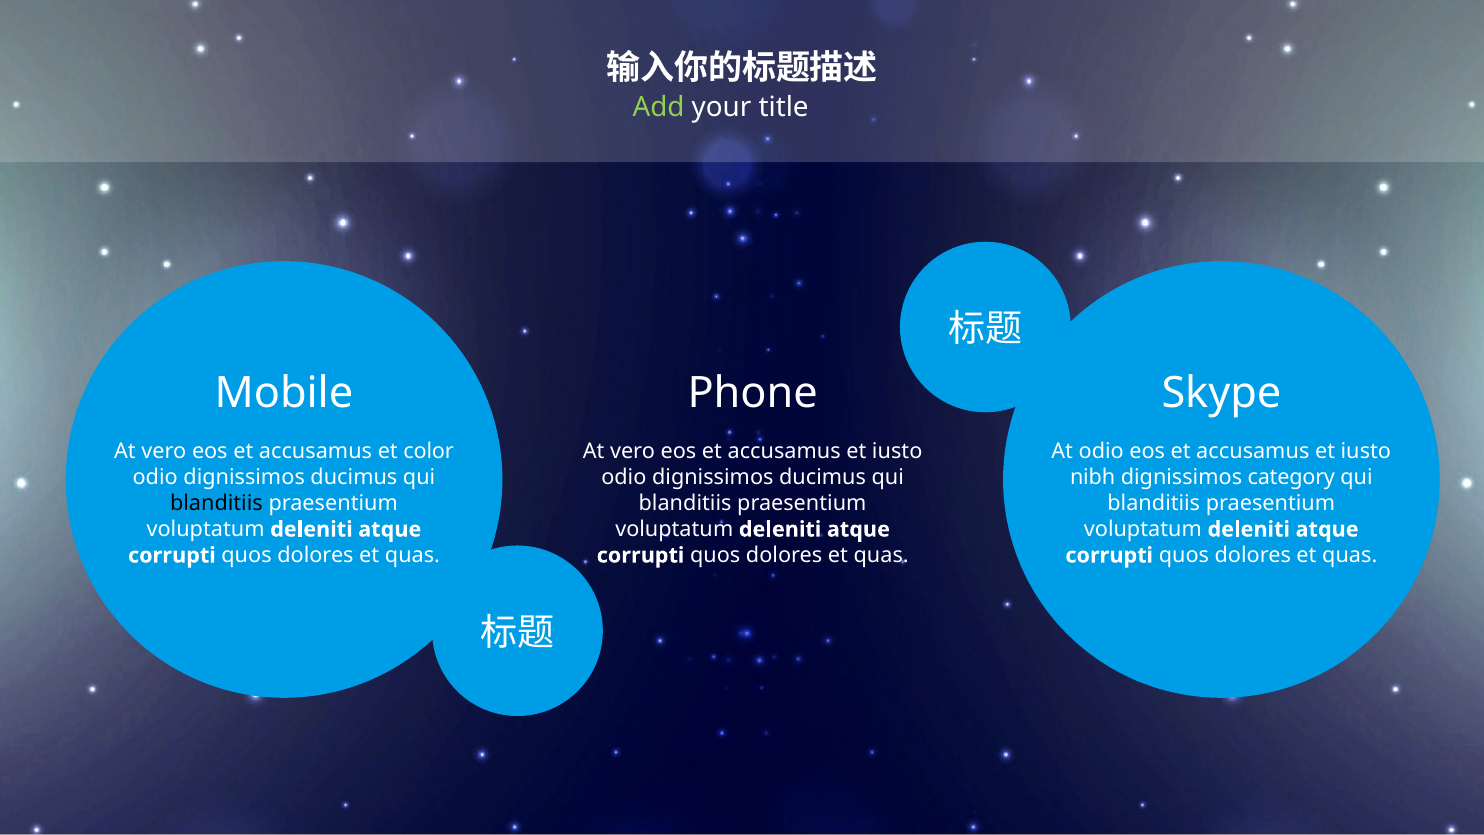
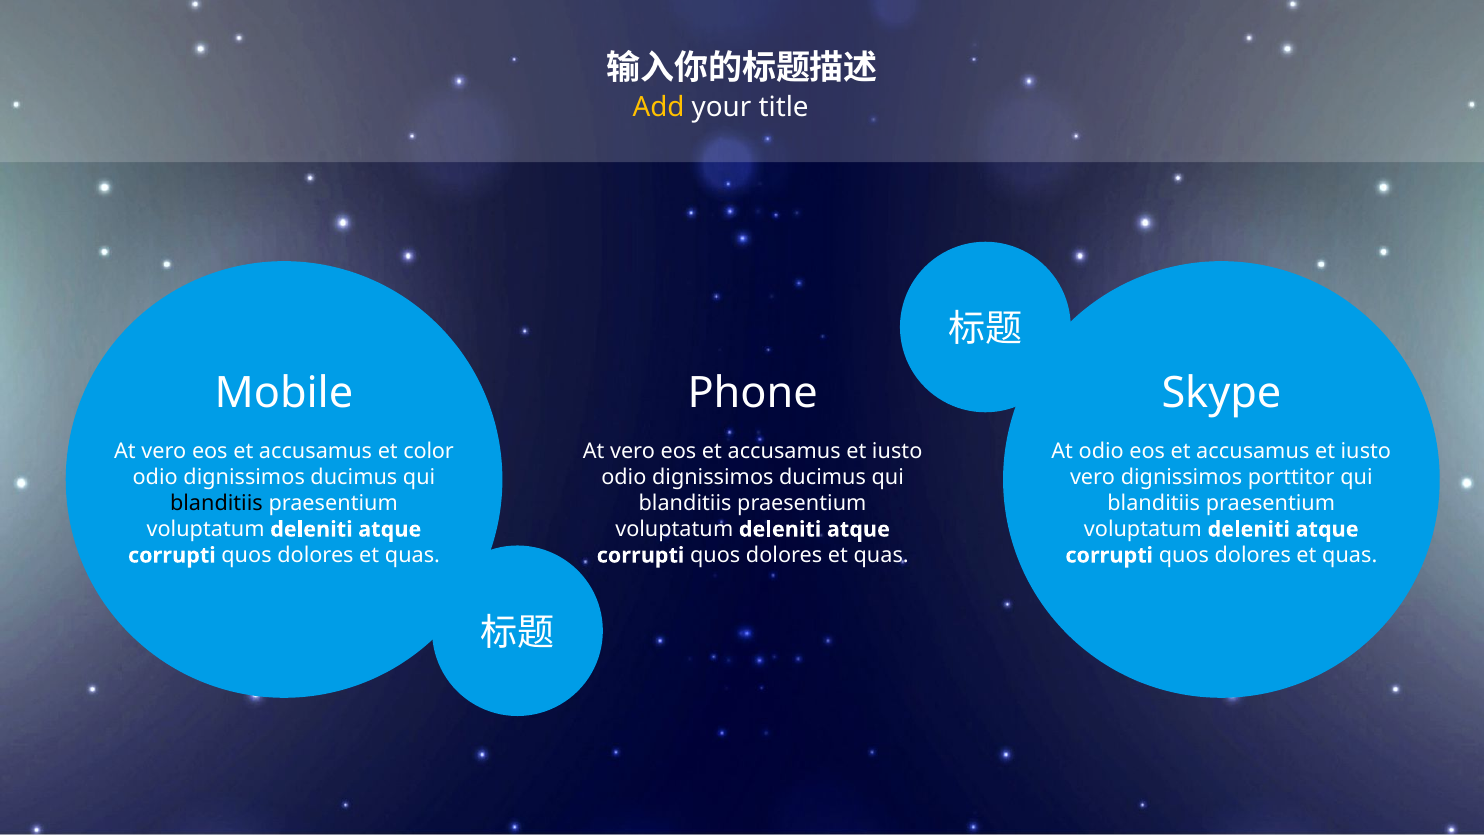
Add colour: light green -> yellow (659, 107)
nibh: nibh -> vero (1093, 477)
category: category -> porttitor (1291, 477)
